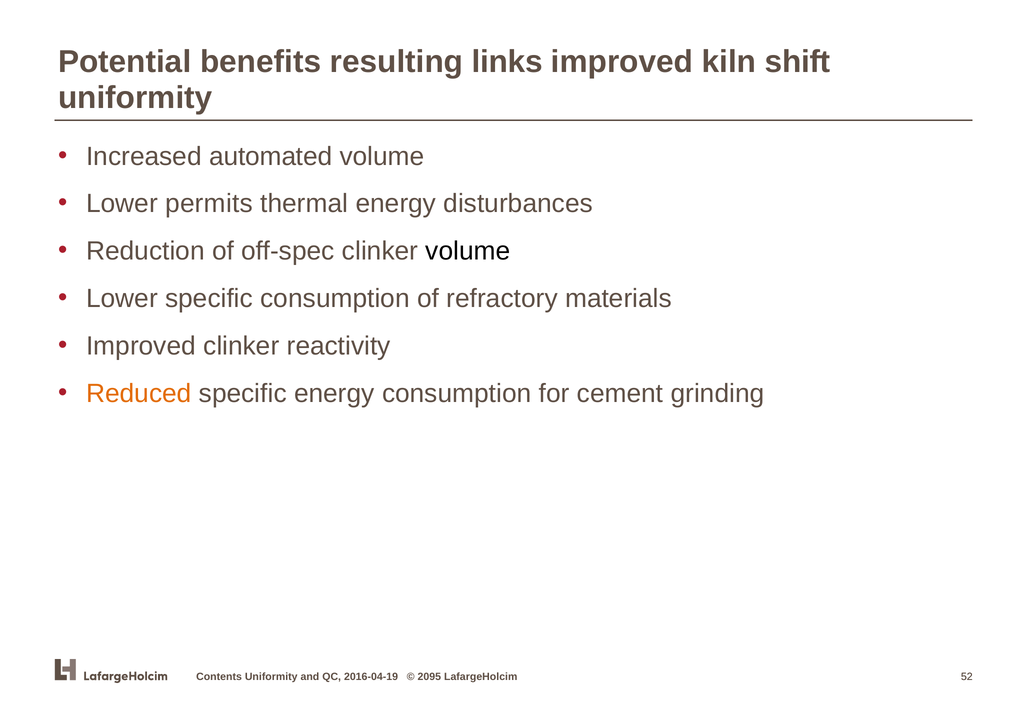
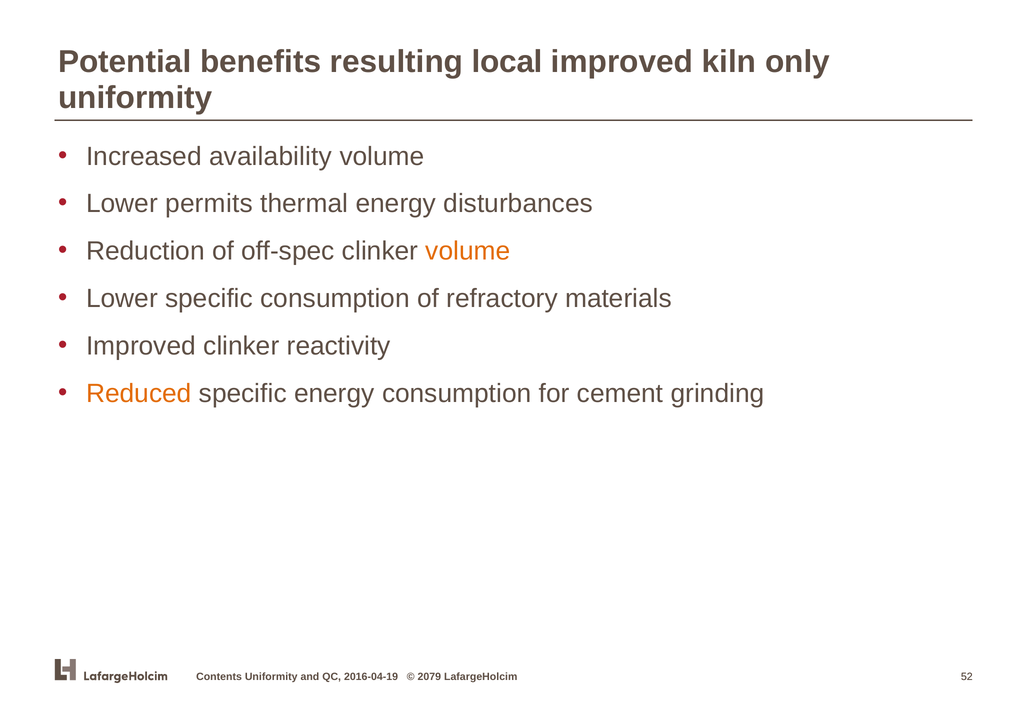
links: links -> local (507, 62)
shift: shift -> only (797, 62)
automated: automated -> availability (271, 156)
volume colour: black -> orange (468, 251)
2095: 2095 -> 2079 (429, 677)
